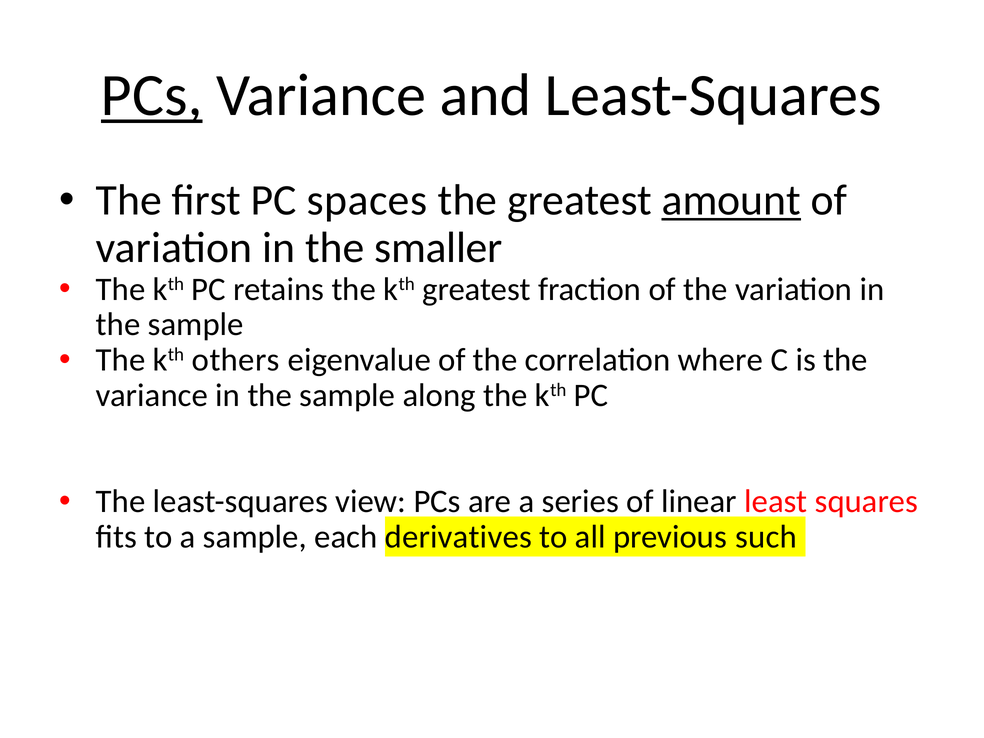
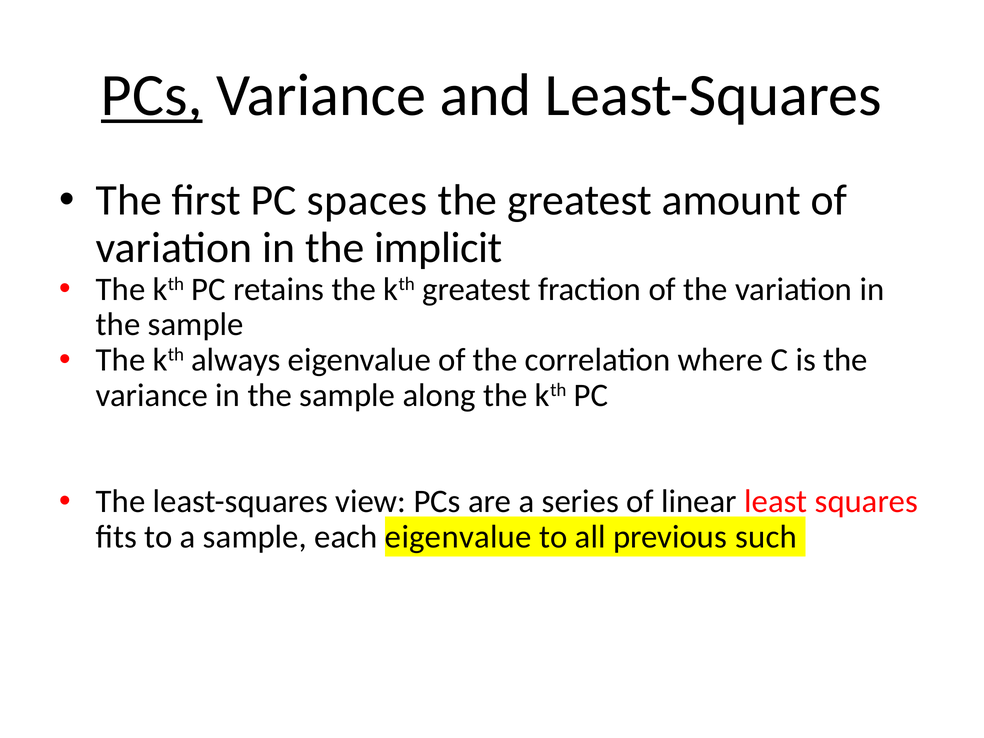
amount underline: present -> none (731, 200)
smaller: smaller -> implicit (438, 248)
others: others -> always (236, 360)
each derivatives: derivatives -> eigenvalue (458, 537)
